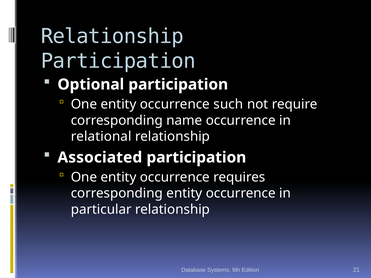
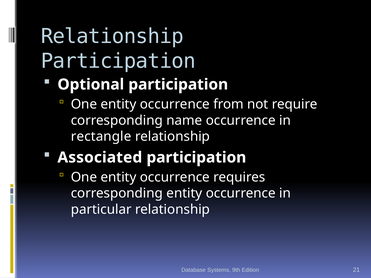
such: such -> from (228, 104)
relational: relational -> rectangle (101, 137)
